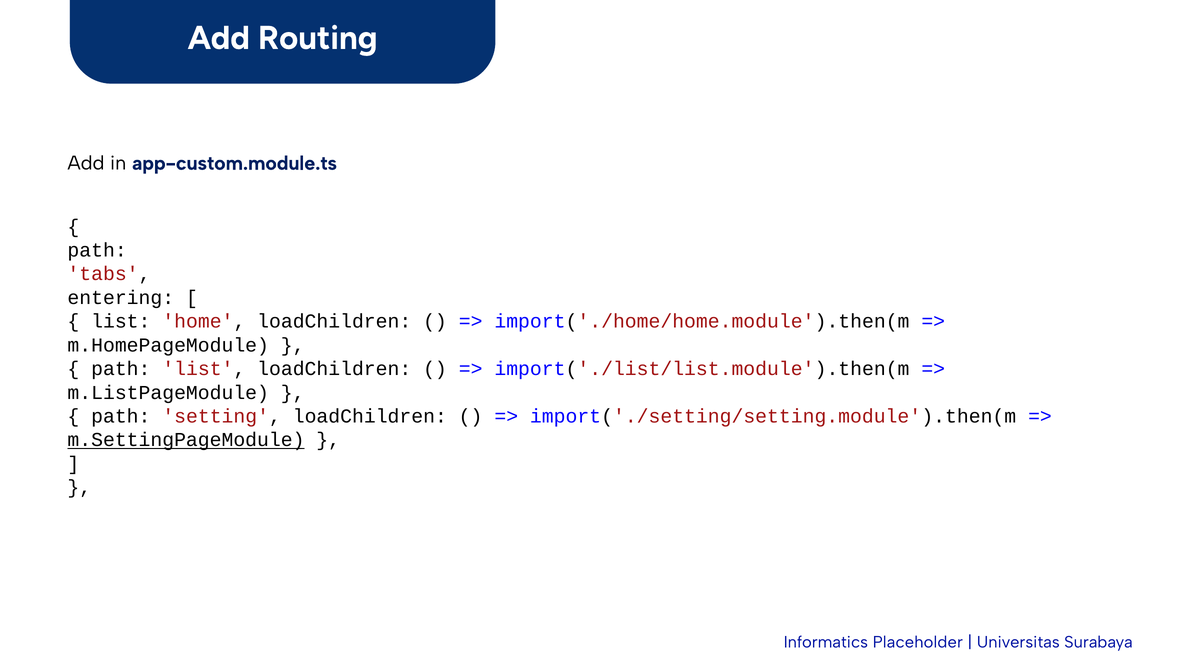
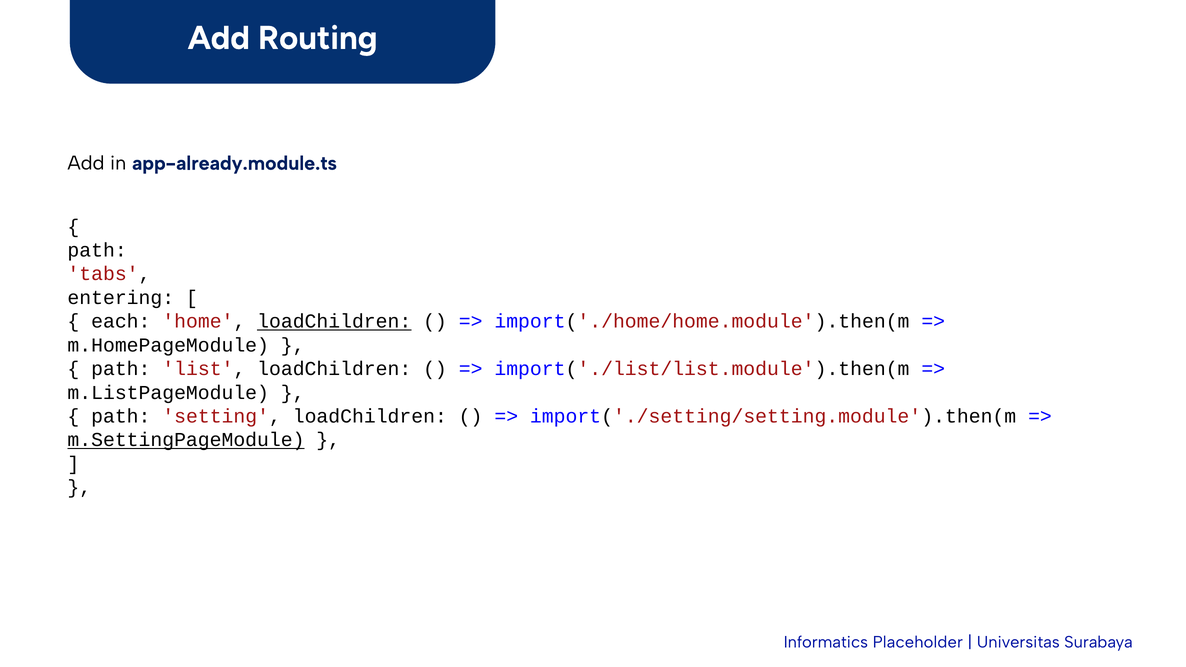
app-custom.module.ts: app-custom.module.ts -> app-already.module.ts (234, 163)
list: list -> each (121, 321)
loadChildren underline: none -> present (334, 321)
